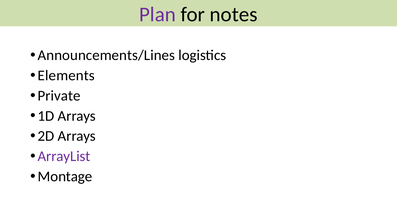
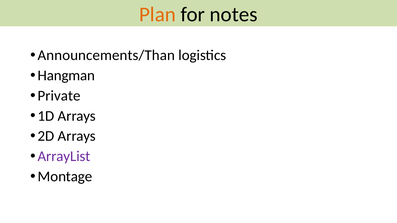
Plan colour: purple -> orange (158, 15)
Announcements/Lines: Announcements/Lines -> Announcements/Than (106, 55)
Elements: Elements -> Hangman (66, 76)
